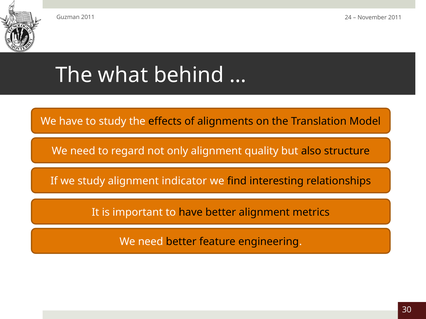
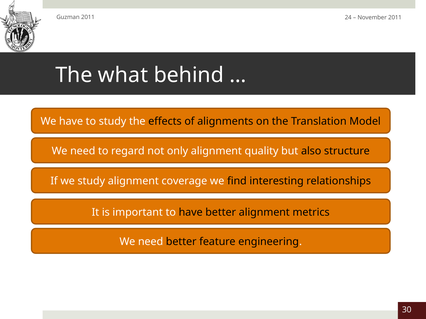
indicator: indicator -> coverage (184, 181)
